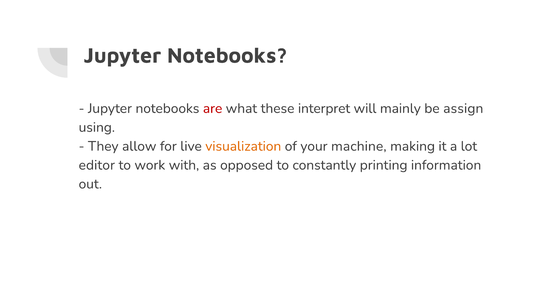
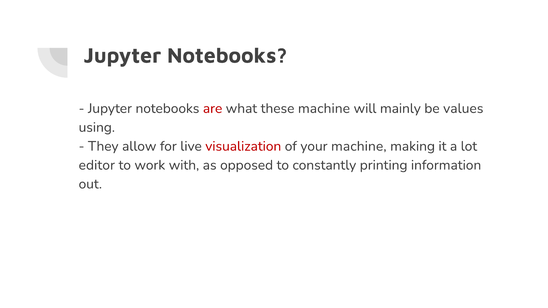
these interpret: interpret -> machine (324, 108)
assign: assign -> values (463, 108)
visualization colour: orange -> red (243, 146)
